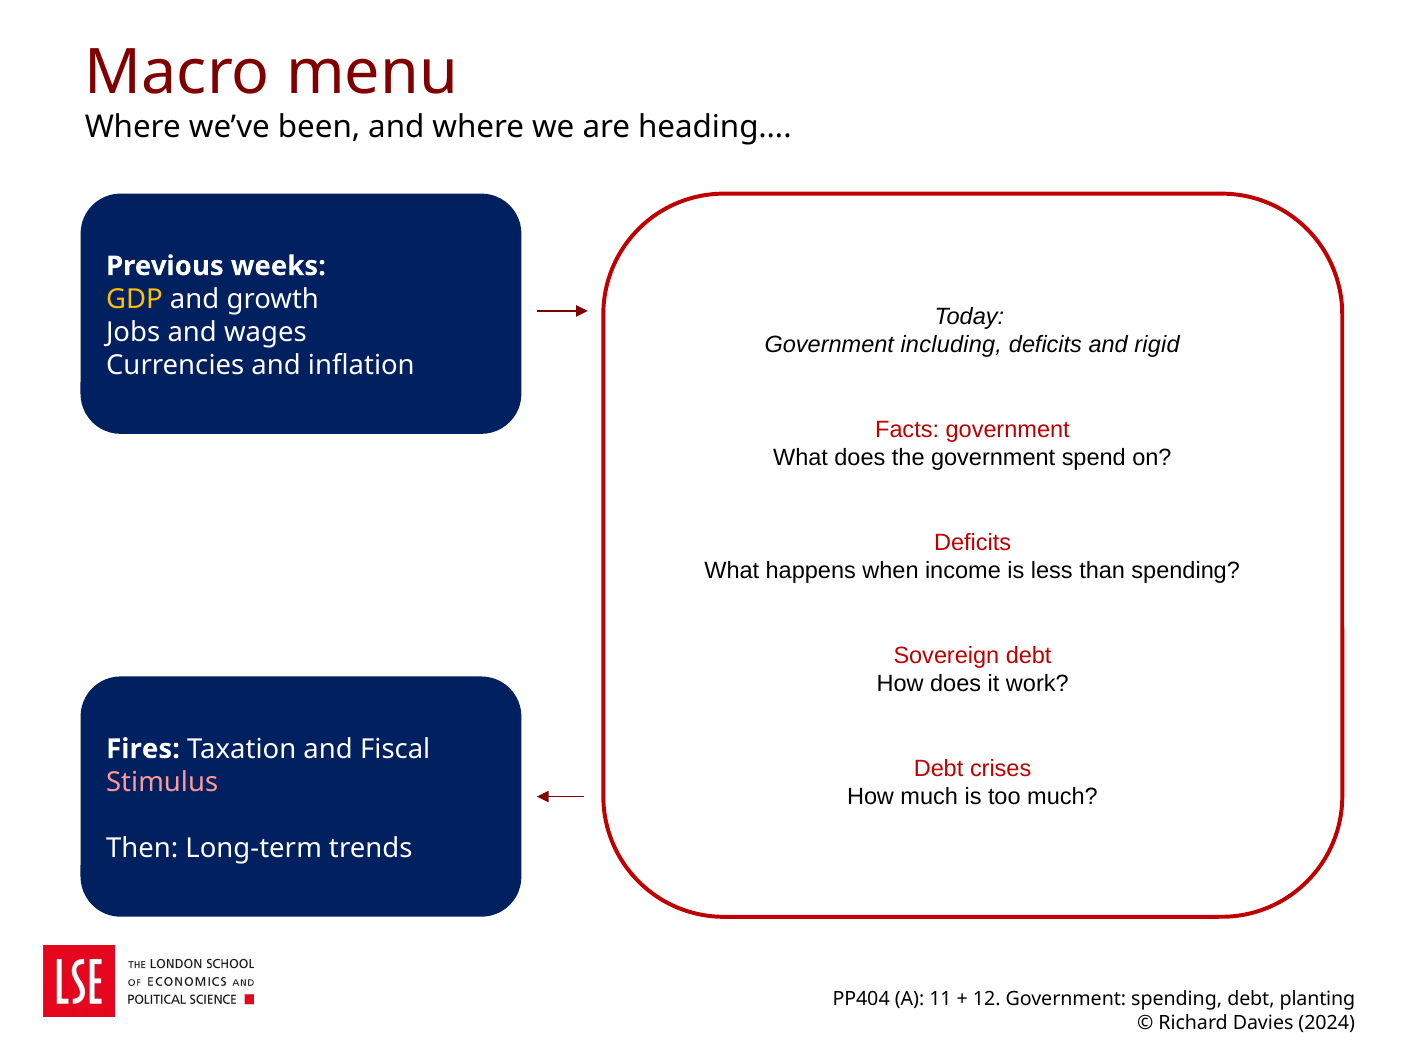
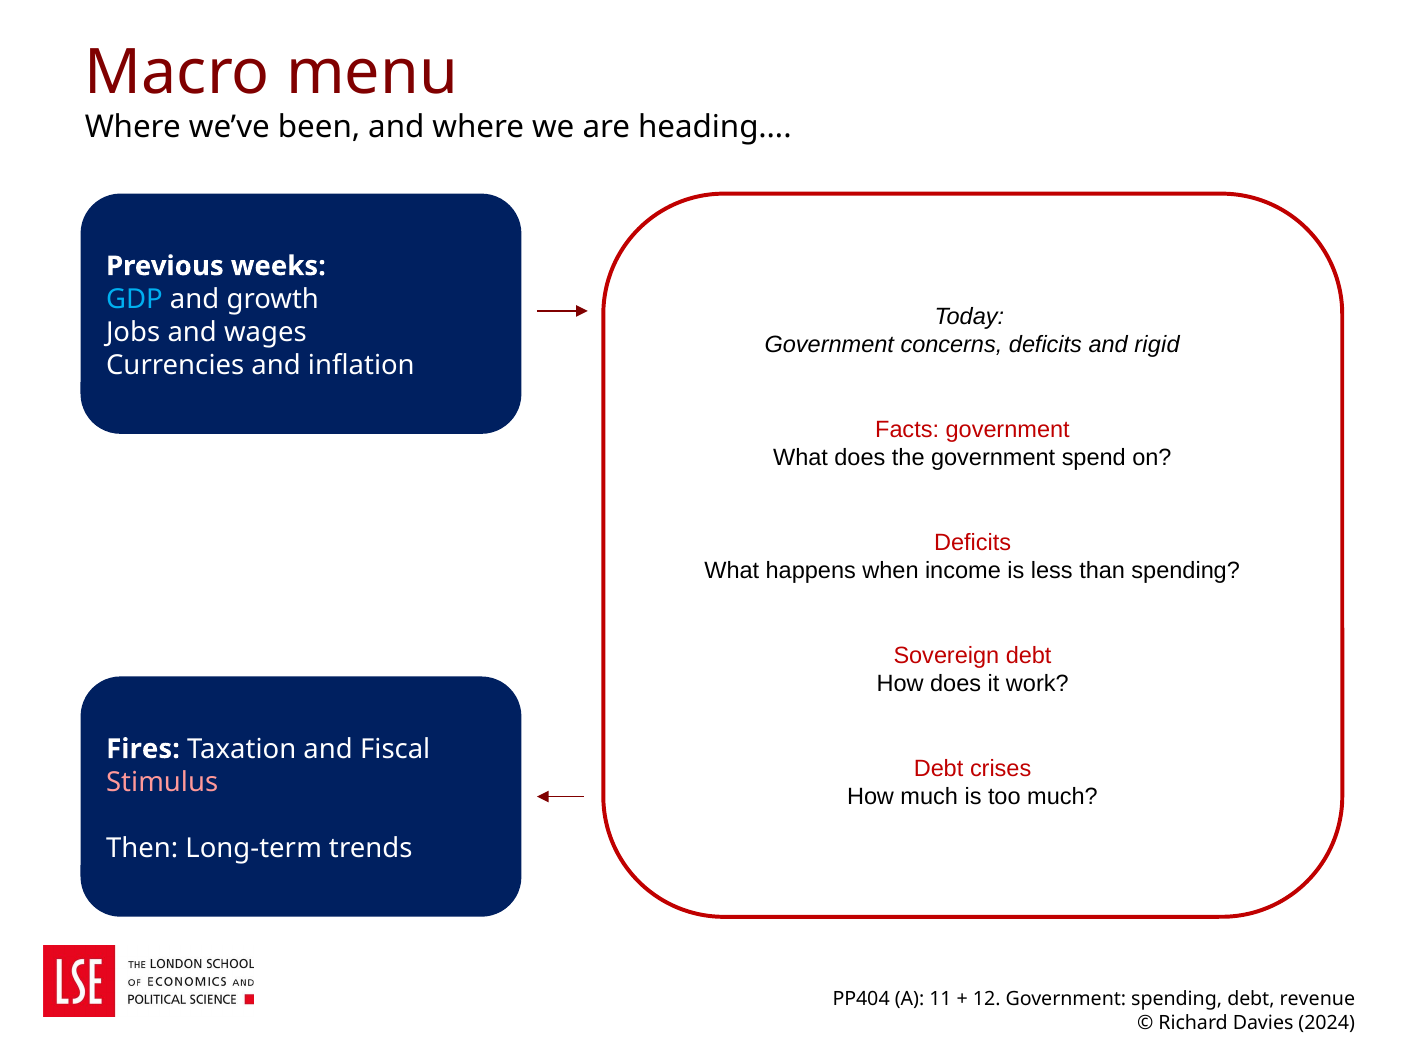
GDP colour: yellow -> light blue (134, 299)
including: including -> concerns (951, 345)
planting: planting -> revenue (1317, 999)
